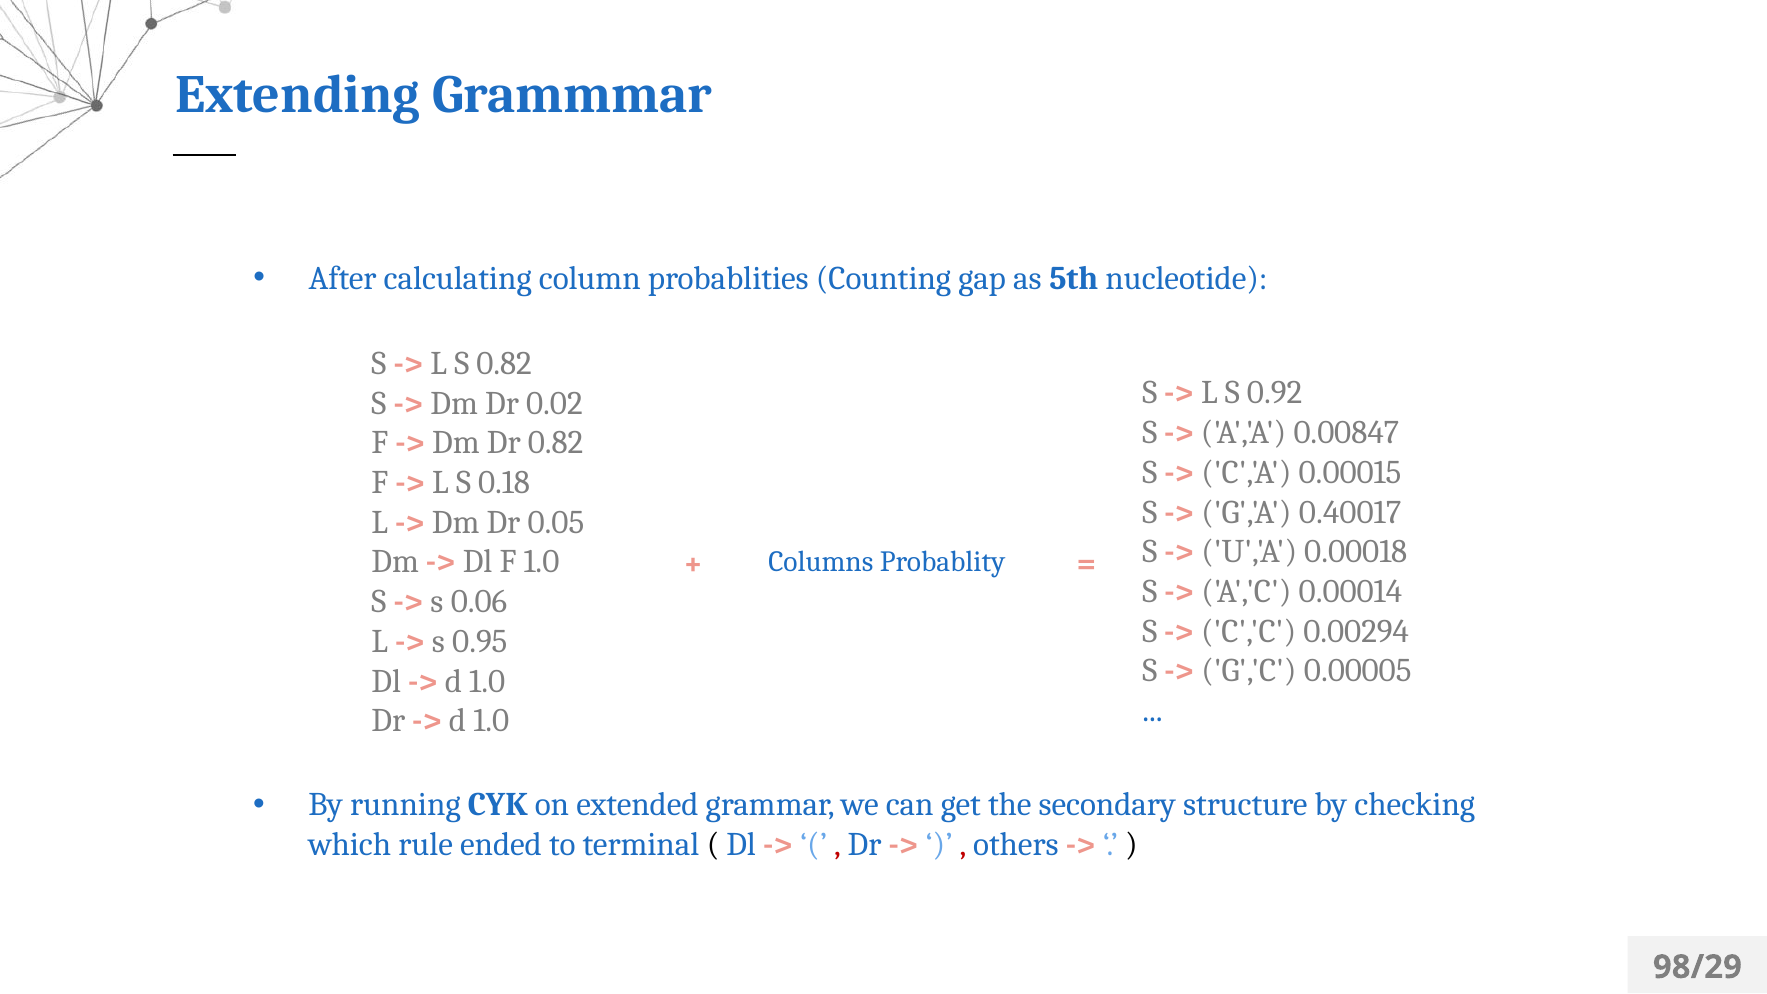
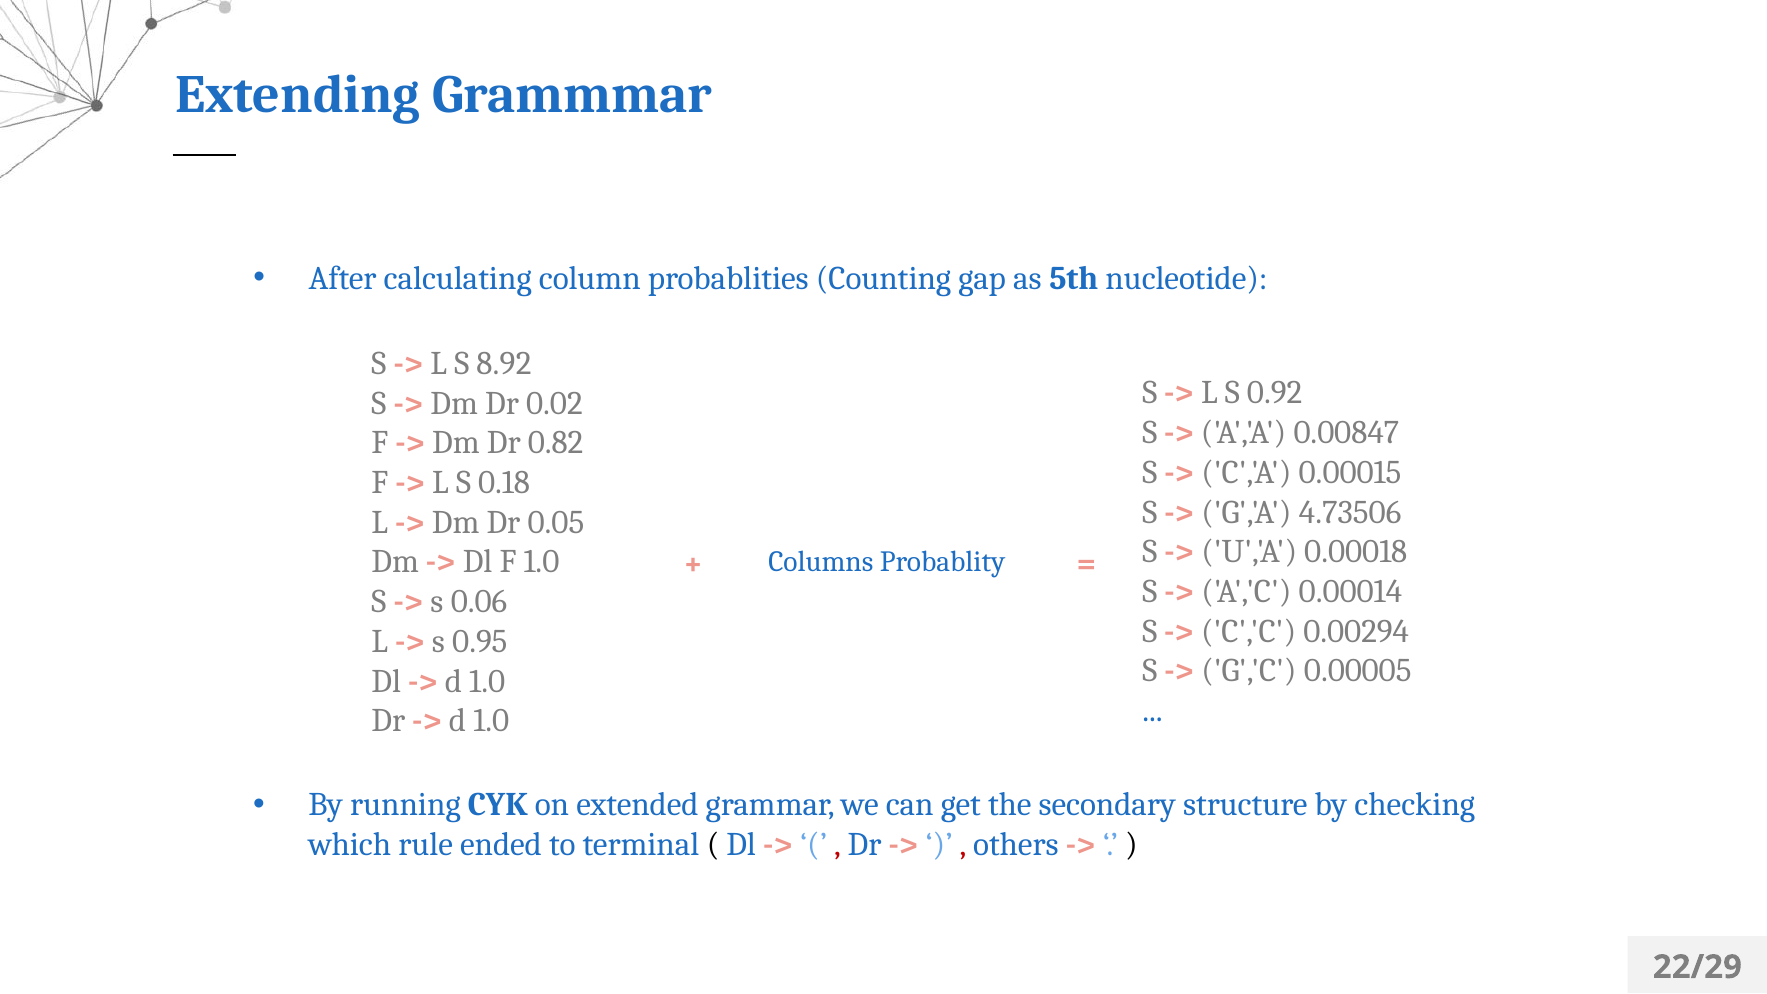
S 0.82: 0.82 -> 8.92 (504, 363)
0.40017: 0.40017 -> 4.73506 (1350, 512)
98/29: 98/29 -> 22/29 (1697, 967)
